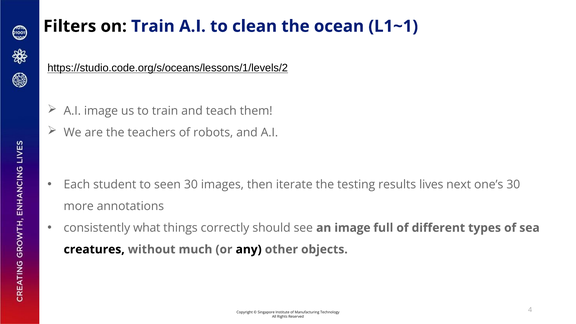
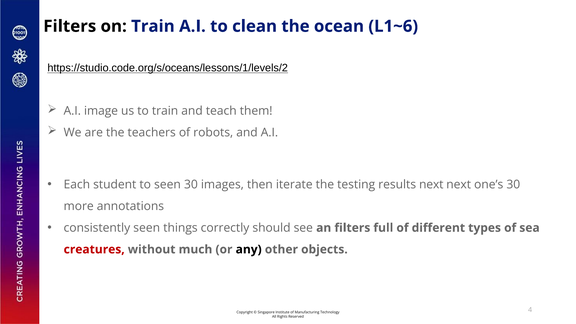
L1~1: L1~1 -> L1~6 (393, 26)
results lives: lives -> next (431, 185)
consistently what: what -> seen (147, 228)
an image: image -> filters (352, 228)
creatures colour: black -> red (94, 249)
